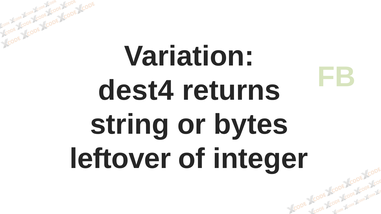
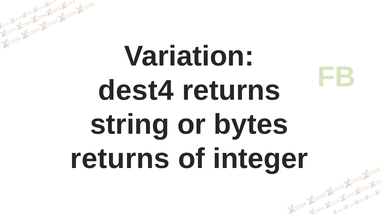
leftover: leftover -> returns (120, 159)
